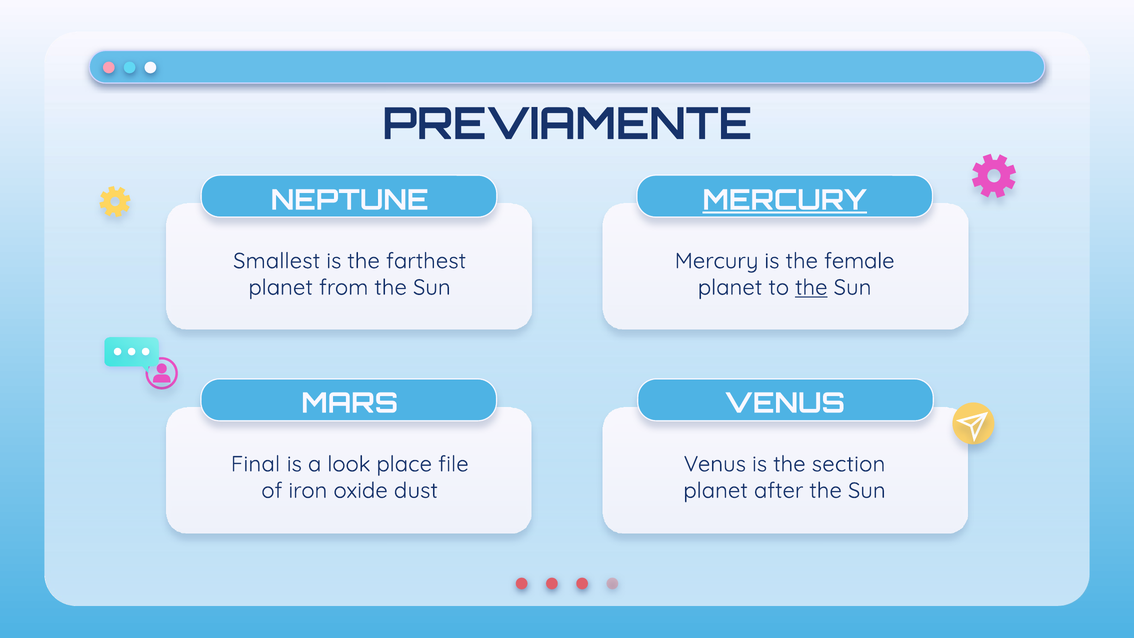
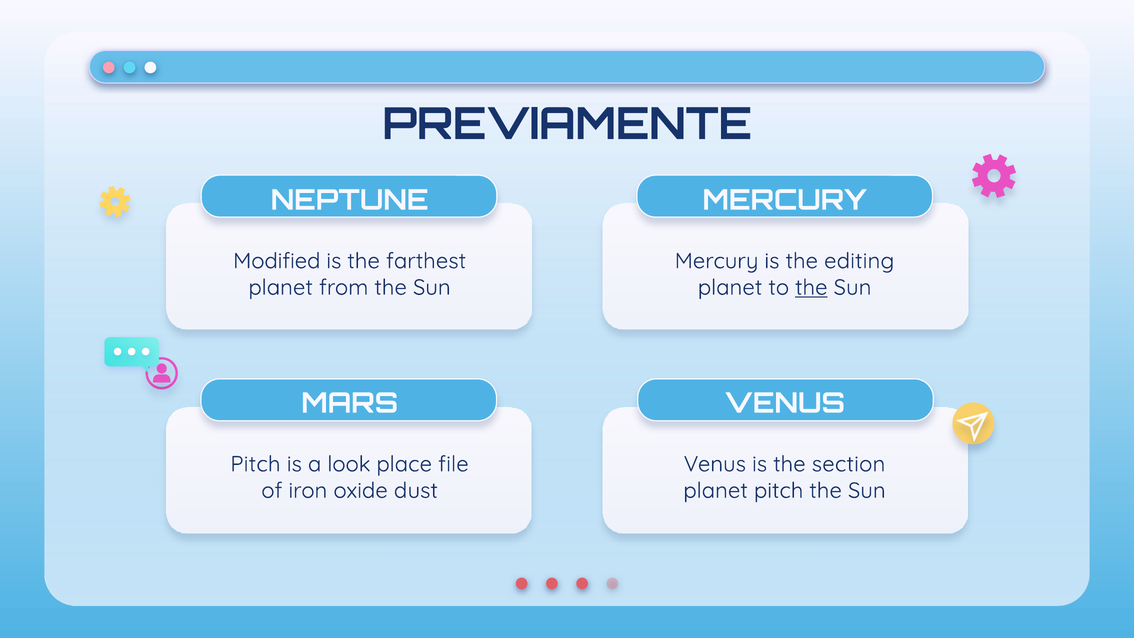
MERCURY underline: present -> none (785, 200)
Smallest: Smallest -> Modified (277, 261)
female: female -> editing (859, 261)
Final: Final -> Pitch (255, 464)
planet after: after -> pitch (779, 491)
